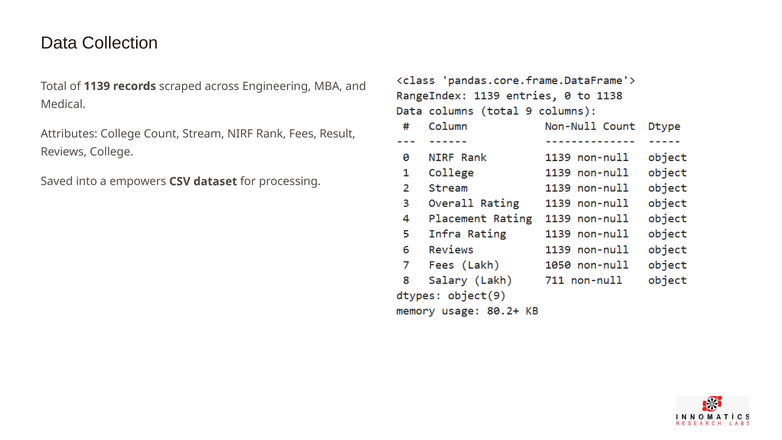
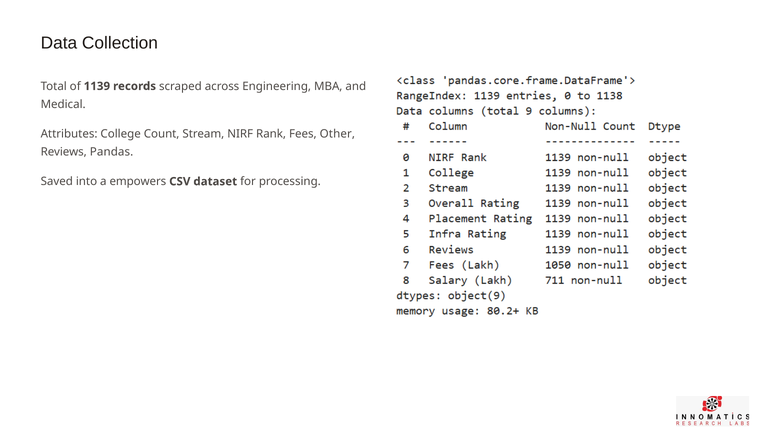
Result: Result -> Other (337, 134)
Reviews College: College -> Pandas (112, 152)
